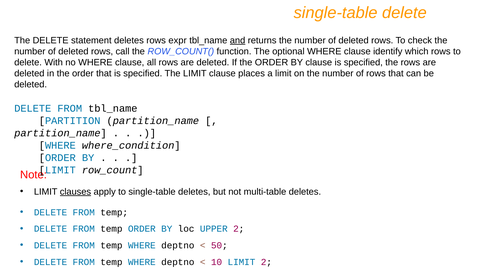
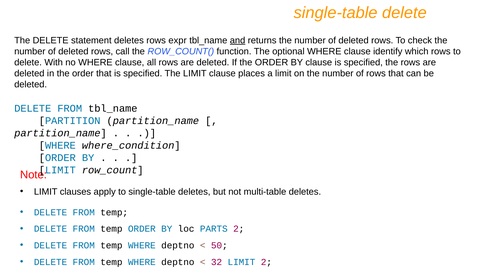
clauses underline: present -> none (75, 192)
UPPER: UPPER -> PARTS (214, 230)
10: 10 -> 32 (217, 263)
